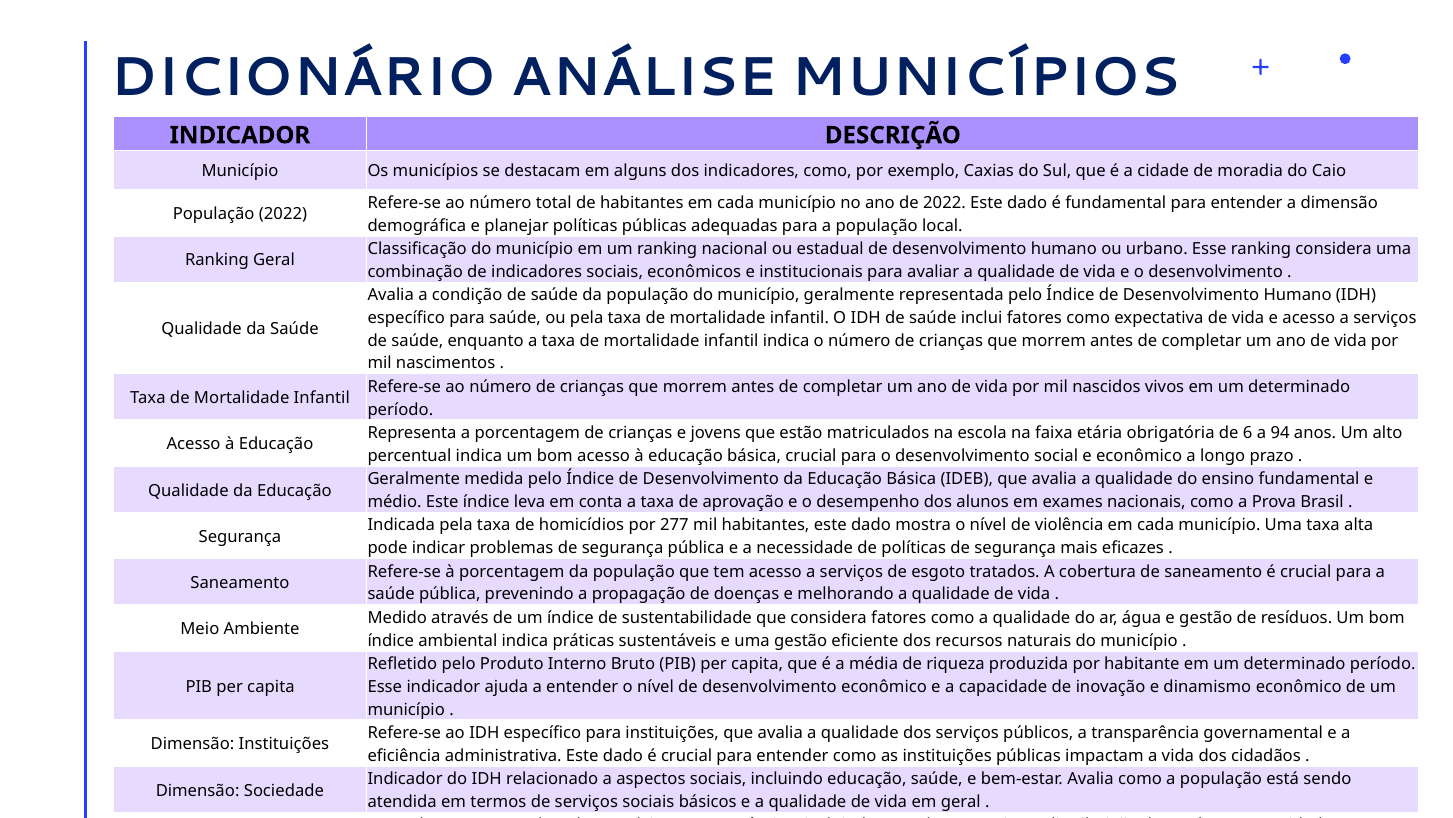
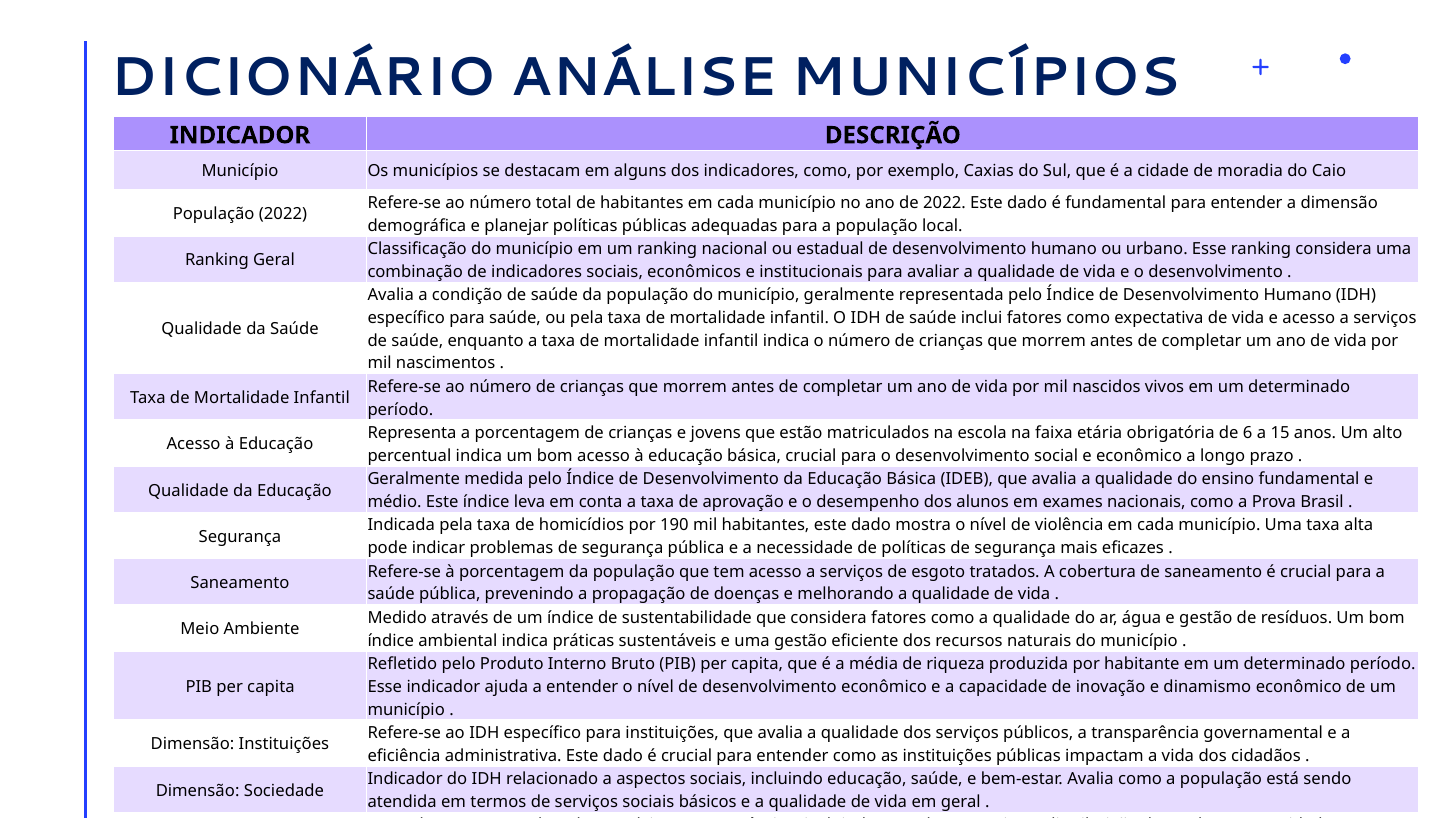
a 94: 94 -> 15 (1280, 433)
277: 277 -> 190 (674, 525)
